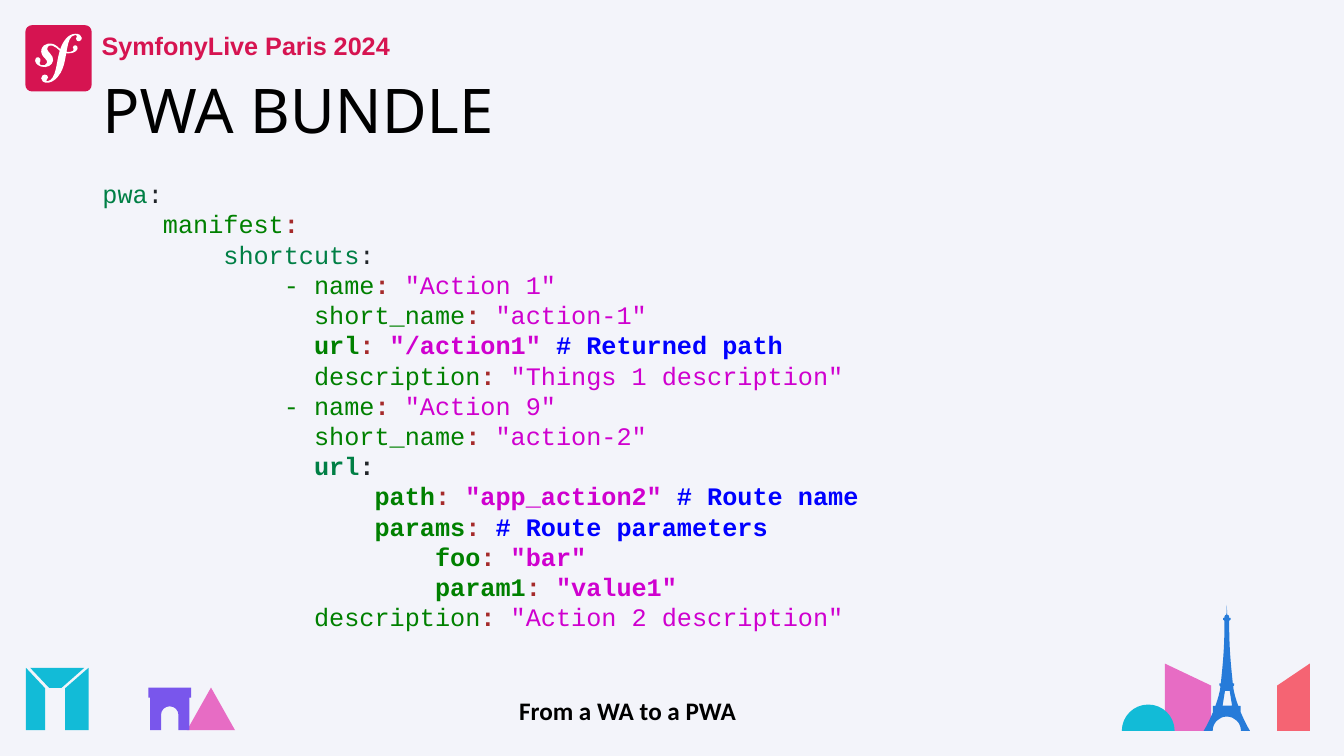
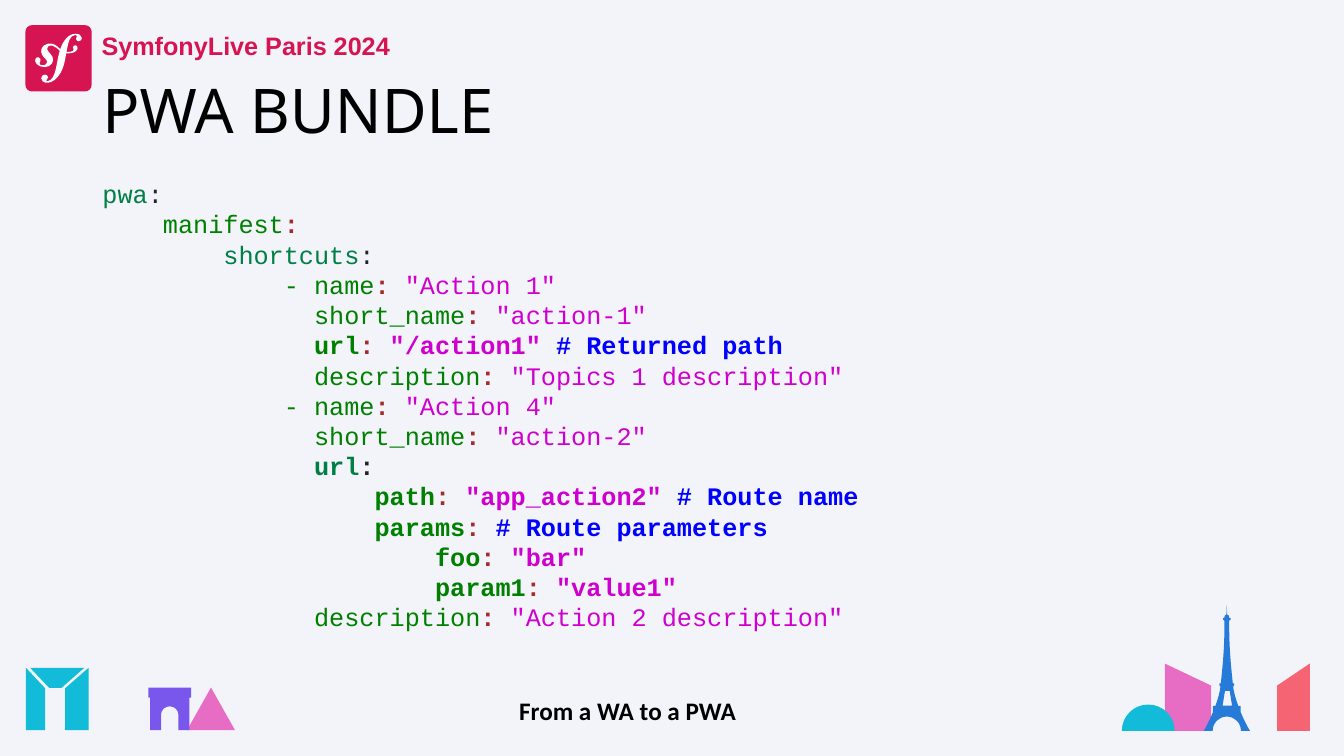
Things: Things -> Topics (564, 377)
9: 9 -> 4 (541, 407)
